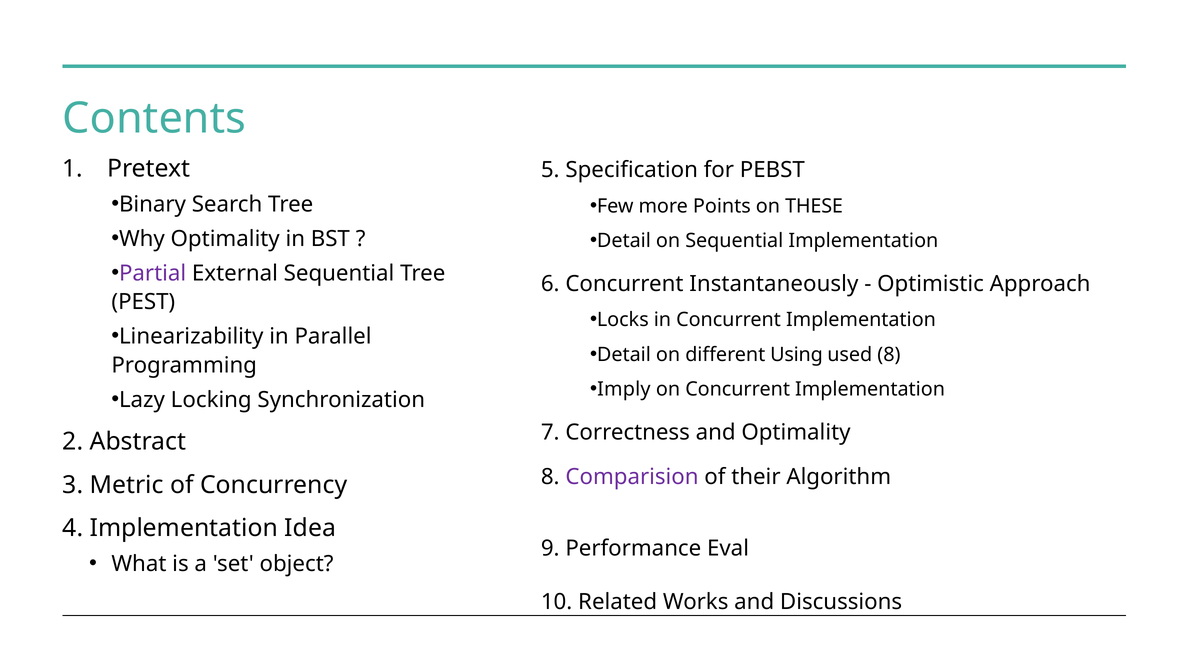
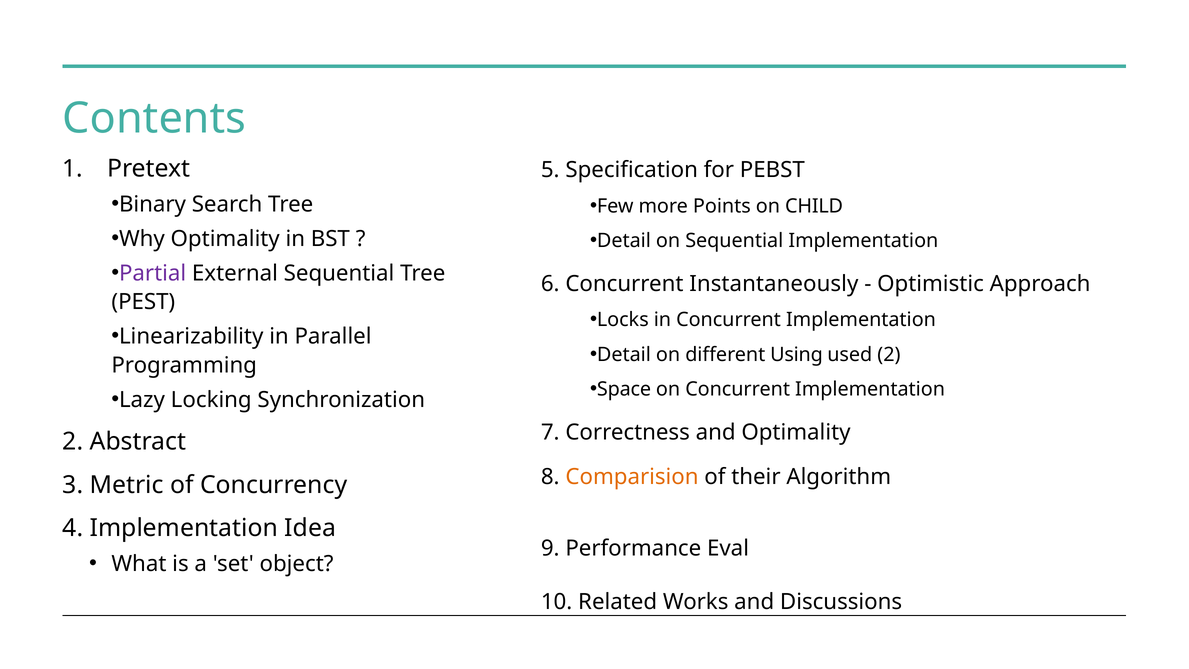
THESE: THESE -> CHILD (814, 206)
used 8: 8 -> 2 (889, 354)
Imply: Imply -> Space (624, 389)
Comparision colour: purple -> orange (632, 477)
